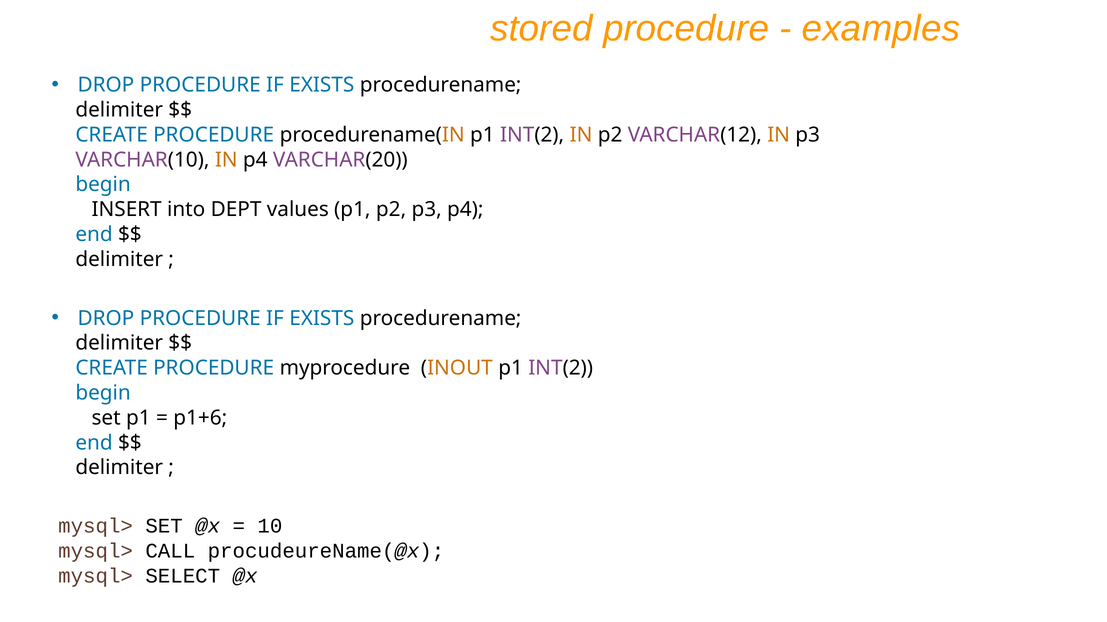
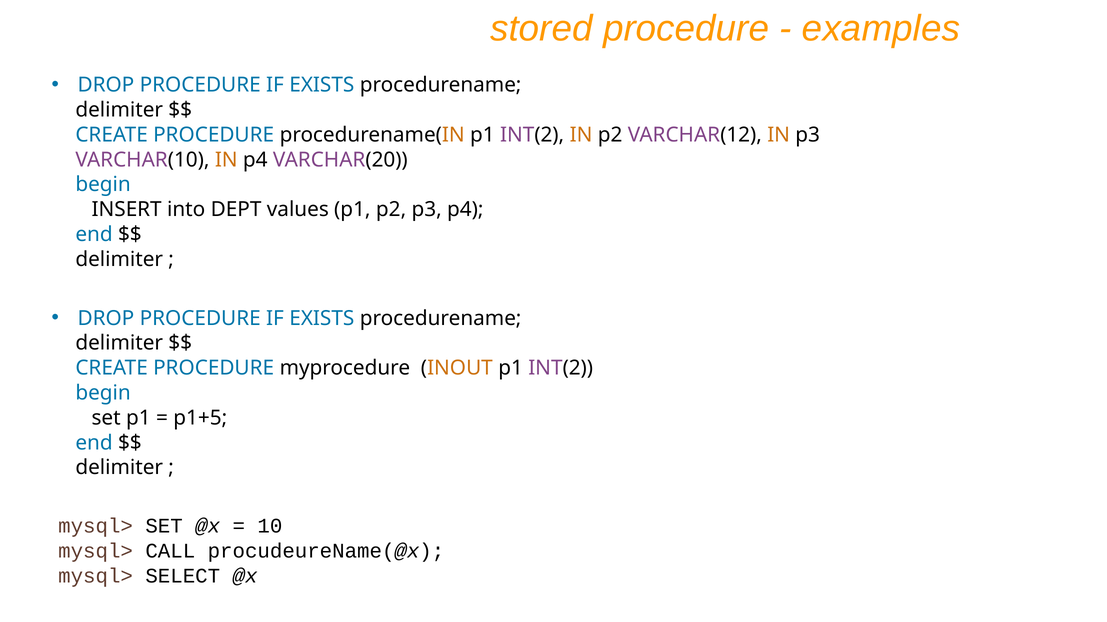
p1+6: p1+6 -> p1+5 (200, 418)
